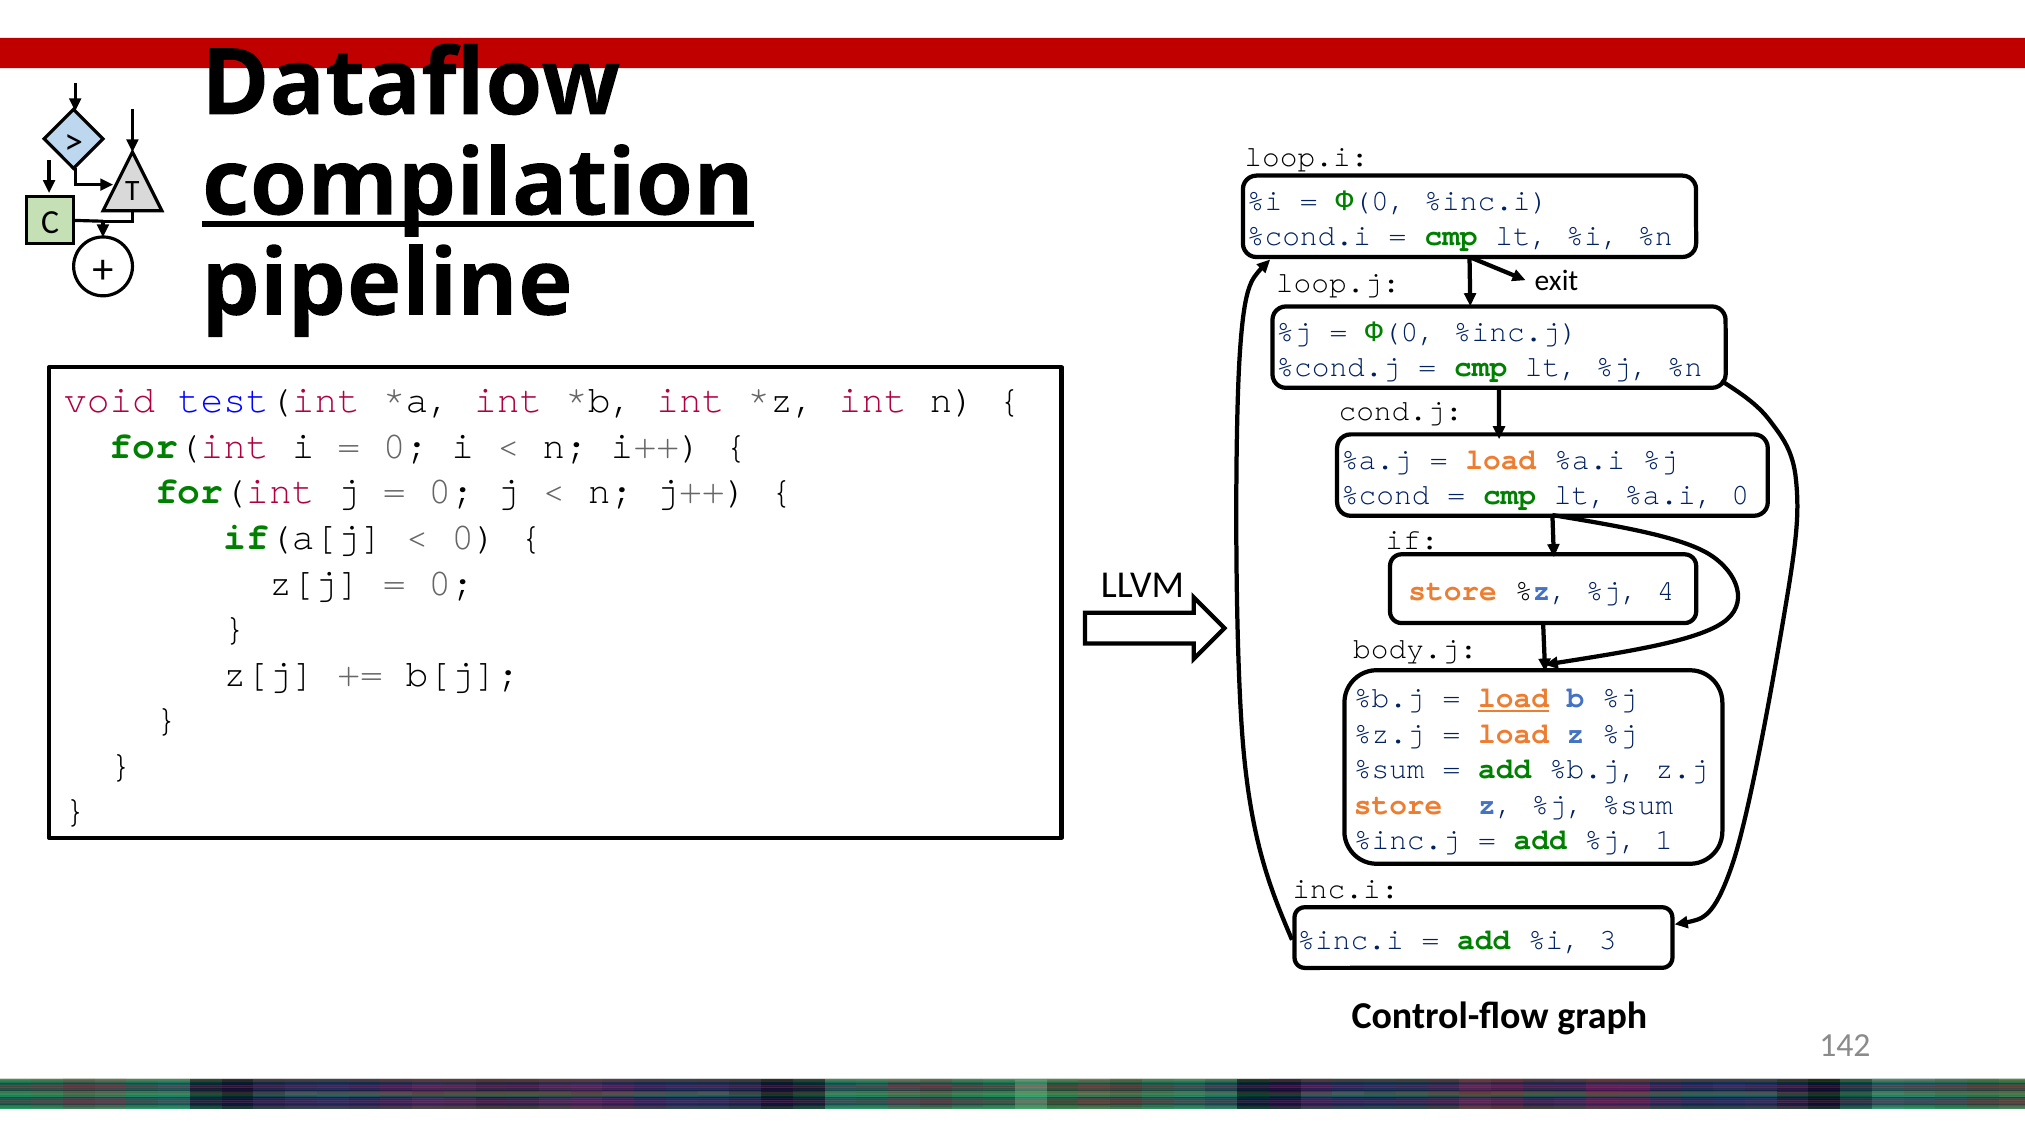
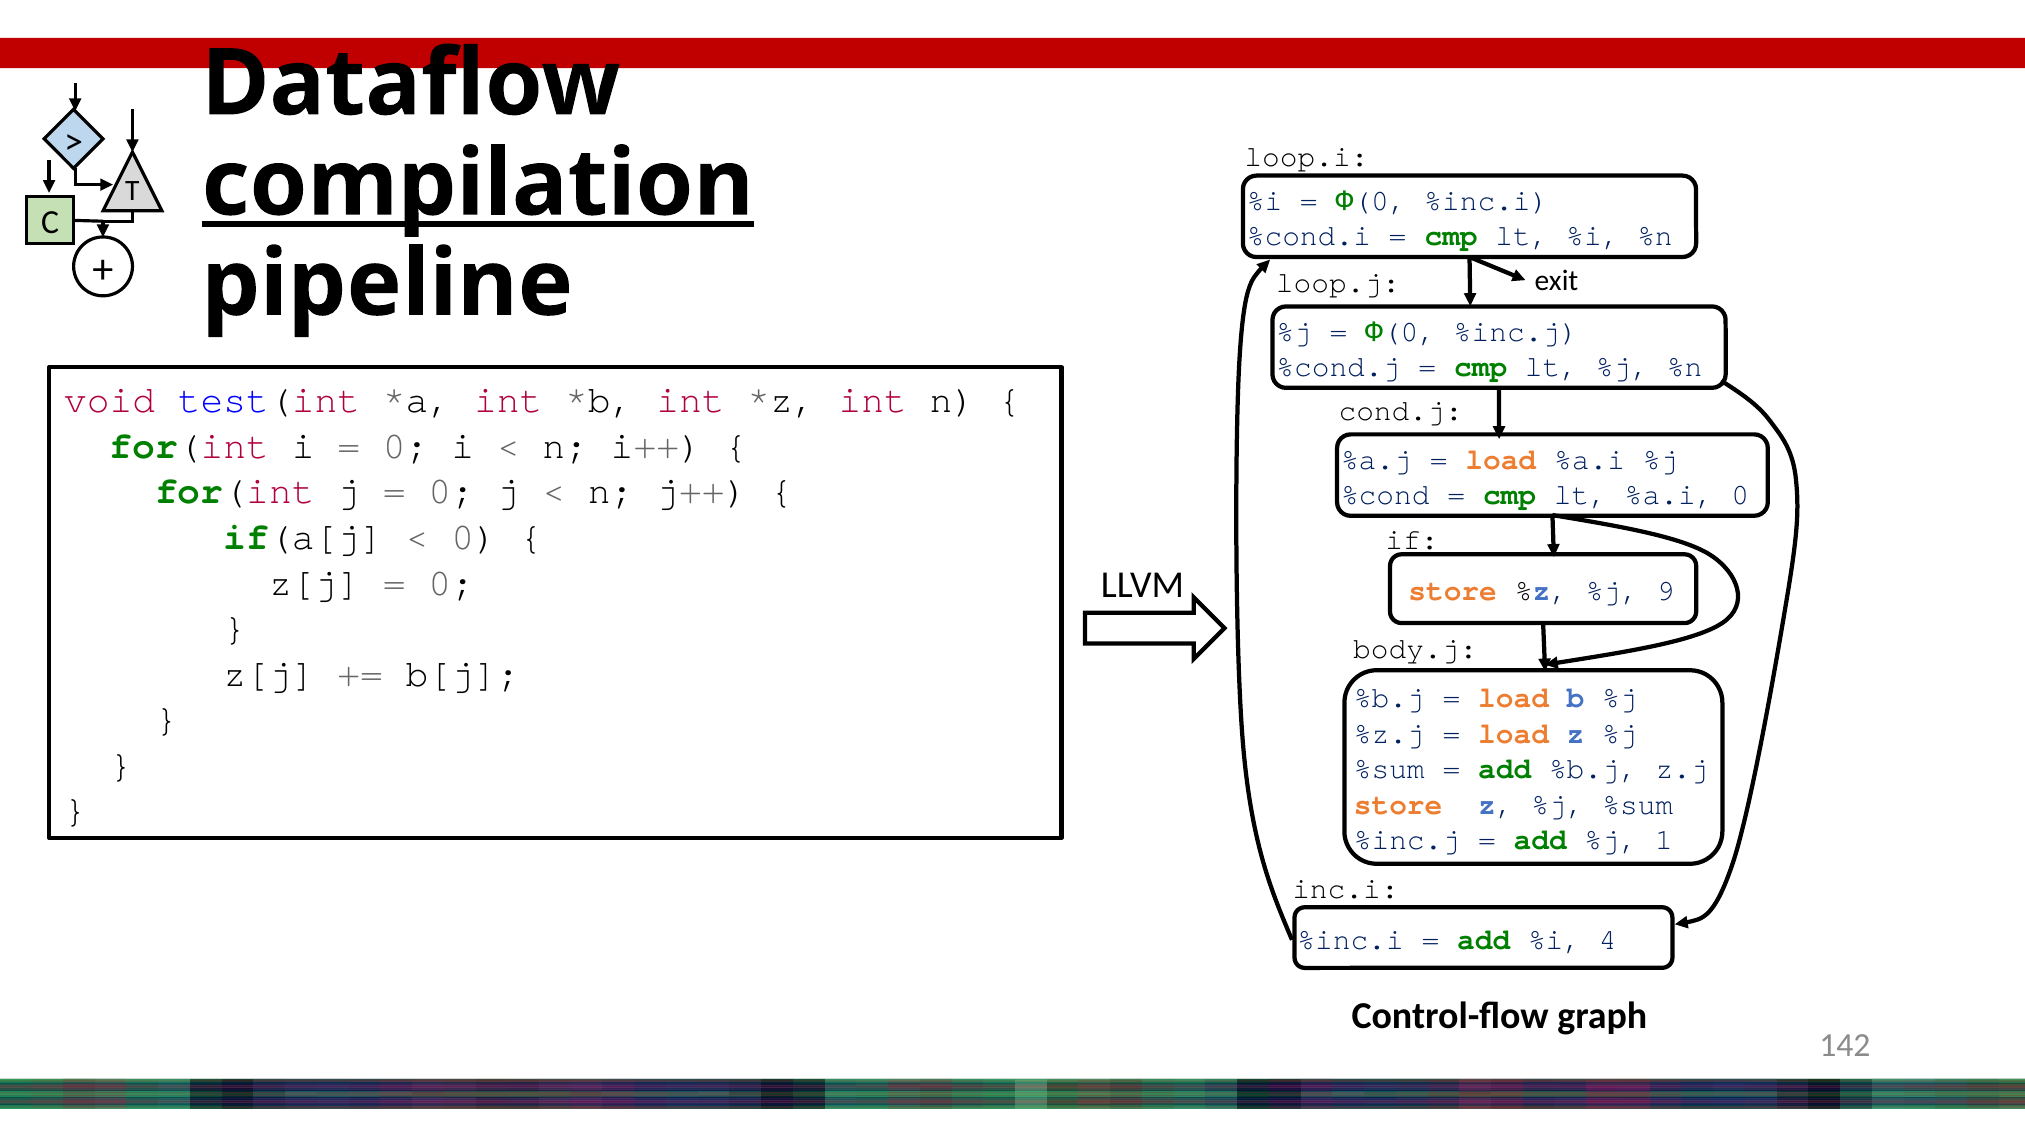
4: 4 -> 9 (1666, 591)
load underline: present -> none (1514, 698)
3: 3 -> 4 (1608, 940)
